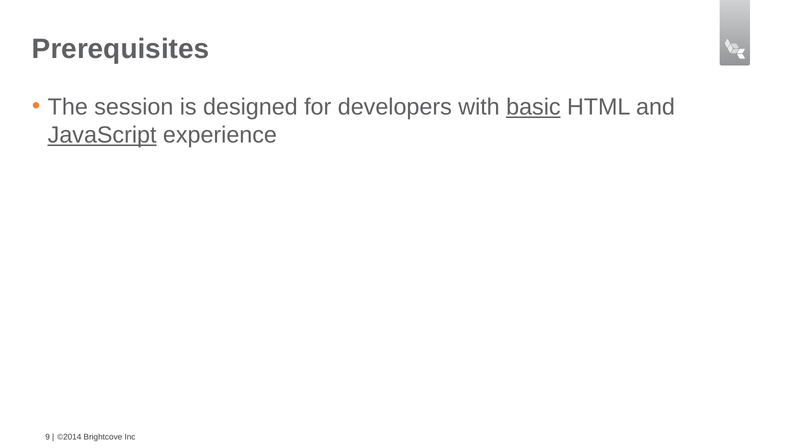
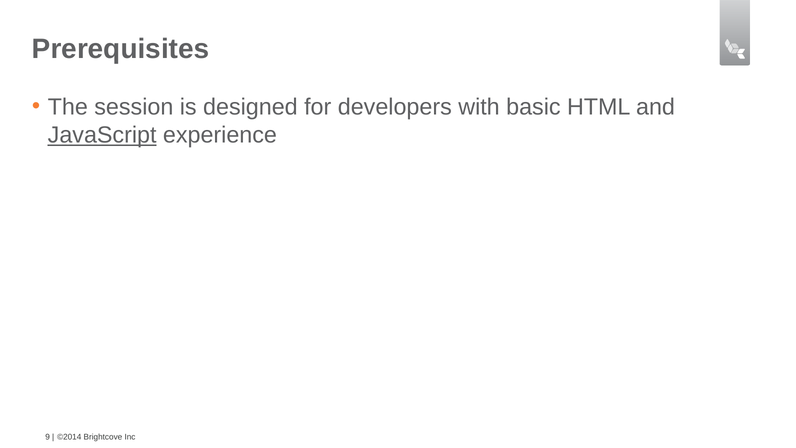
basic underline: present -> none (533, 107)
